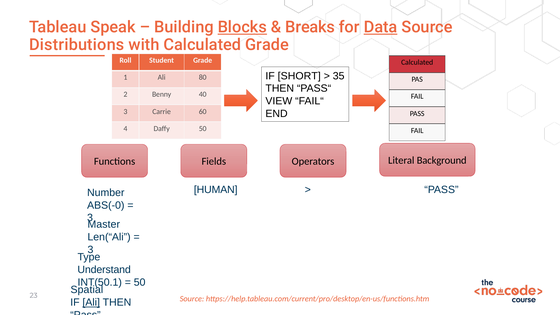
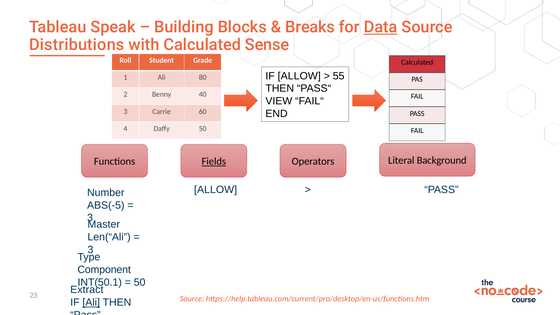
Blocks underline: present -> none (242, 27)
Calculated Grade: Grade -> Sense (267, 45)
IF SHORT: SHORT -> ALLOW (299, 76)
35: 35 -> 55 (339, 76)
Fields underline: none -> present (214, 161)
HUMAN: HUMAN -> ALLOW (216, 190)
ABS(-0: ABS(-0 -> ABS(-5 (106, 205)
Understand: Understand -> Component (104, 270)
Spatial: Spatial -> Extract (87, 290)
